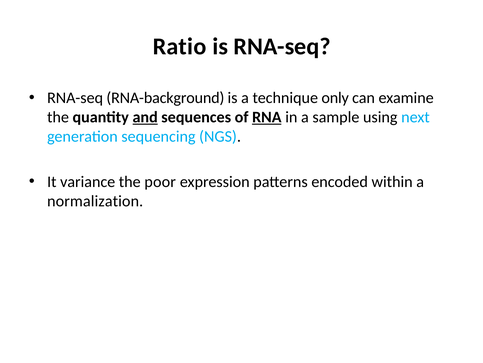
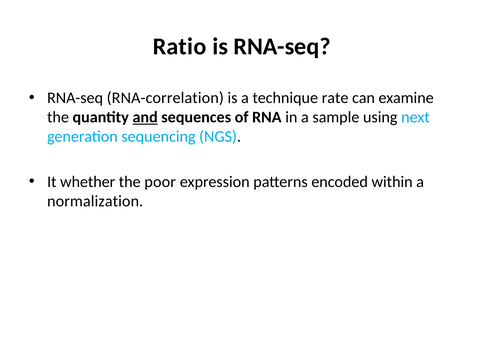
RNA-background: RNA-background -> RNA-correlation (165, 98)
only: only -> rate (335, 98)
RNA underline: present -> none (267, 117)
variance: variance -> whether (88, 181)
